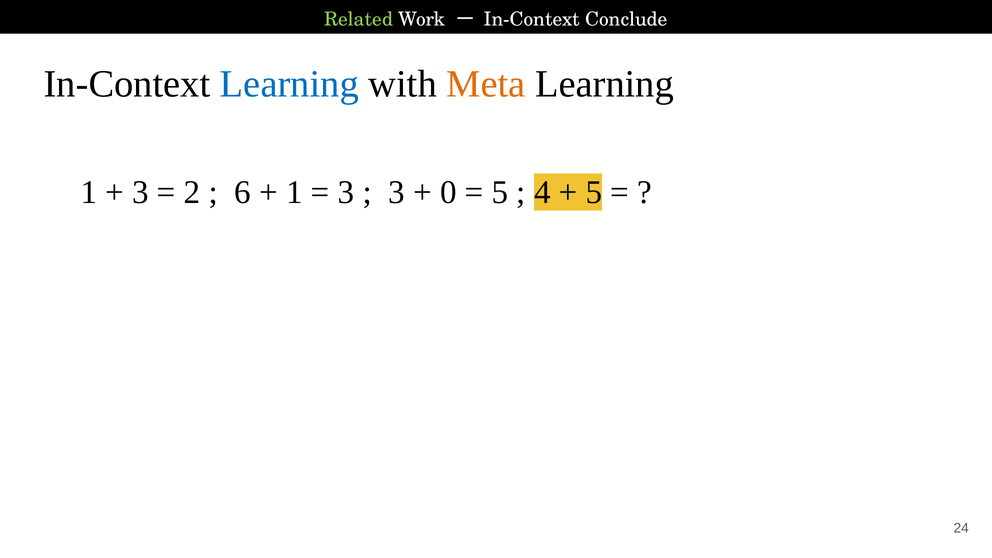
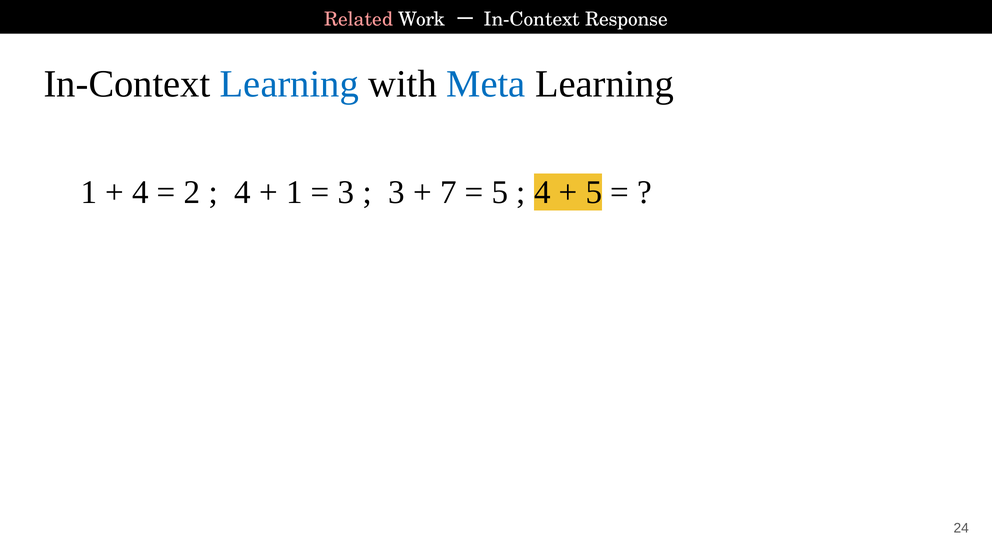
Related colour: light green -> pink (359, 19)
Conclude: Conclude -> Response (627, 19)
Meta colour: orange -> blue (486, 84)
3: 3 -> 4 (140, 192)
6: 6 -> 4 (243, 192)
0: 0 -> 7 (448, 192)
